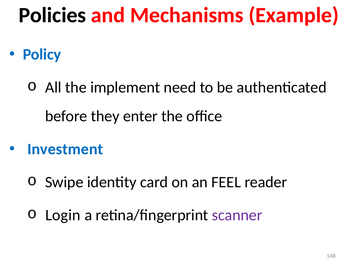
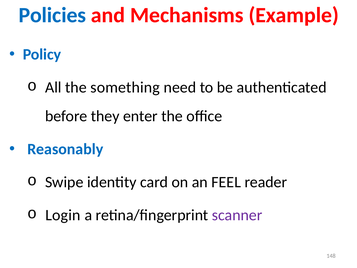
Policies colour: black -> blue (52, 15)
implement: implement -> something (125, 87)
Investment: Investment -> Reasonably (65, 149)
